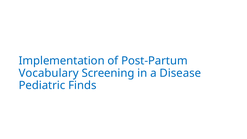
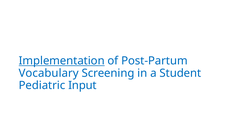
Implementation underline: none -> present (62, 61)
Disease: Disease -> Student (180, 73)
Finds: Finds -> Input (82, 85)
